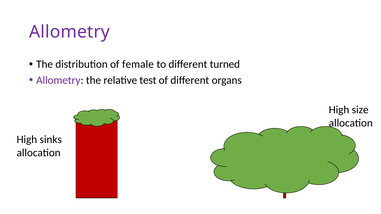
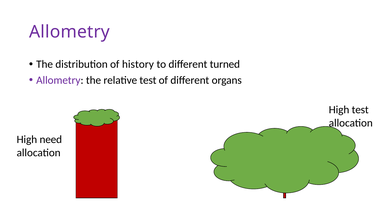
female: female -> history (138, 64)
High size: size -> test (360, 110)
sinks: sinks -> need (51, 140)
